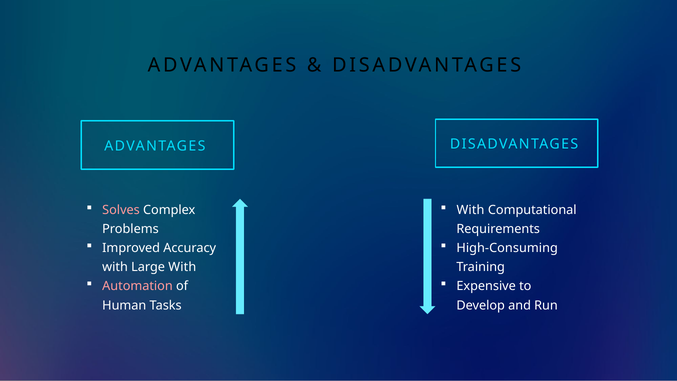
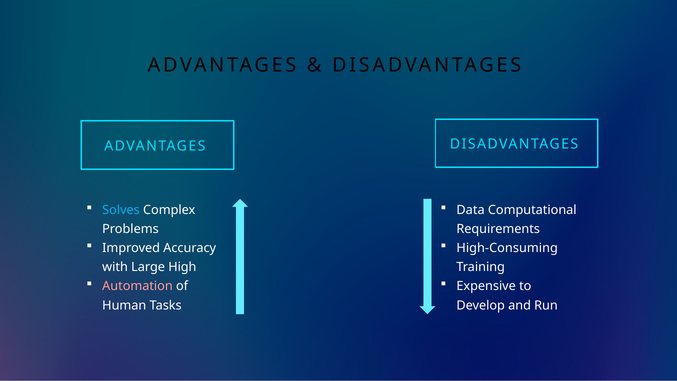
Solves colour: pink -> light blue (121, 210)
With: With -> Data (471, 210)
Large With: With -> High (182, 267)
